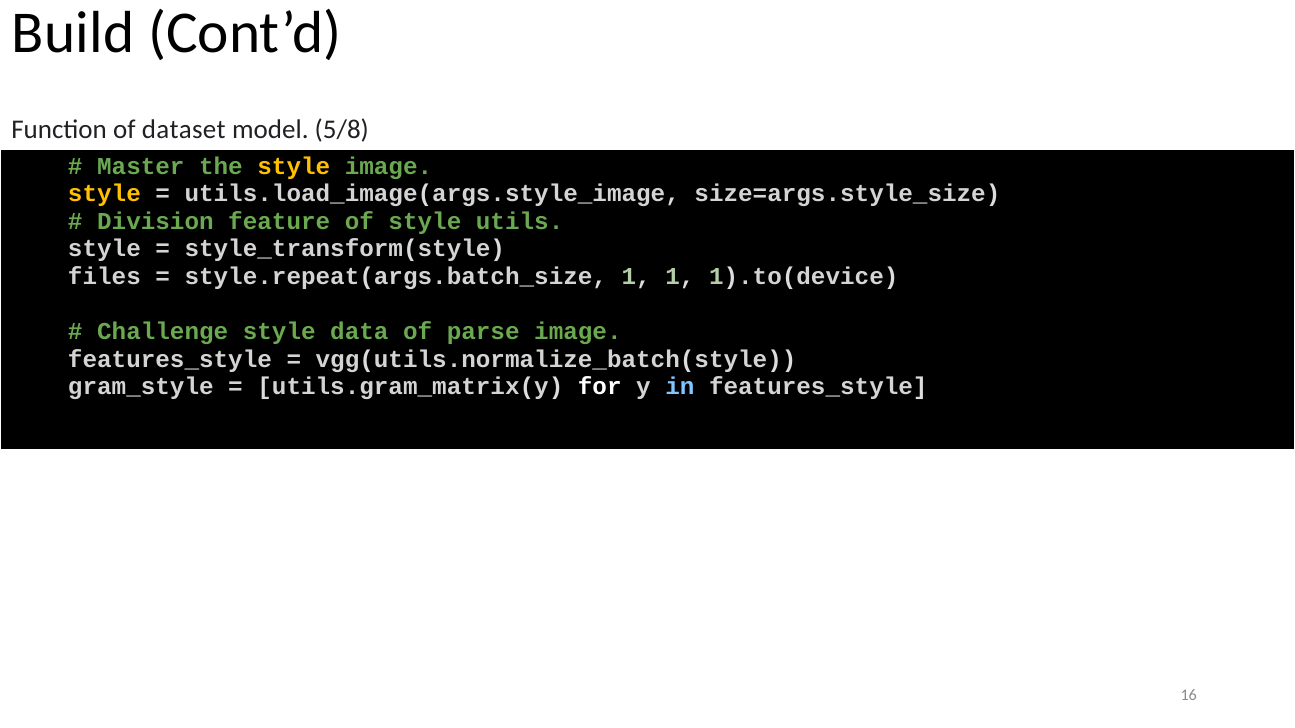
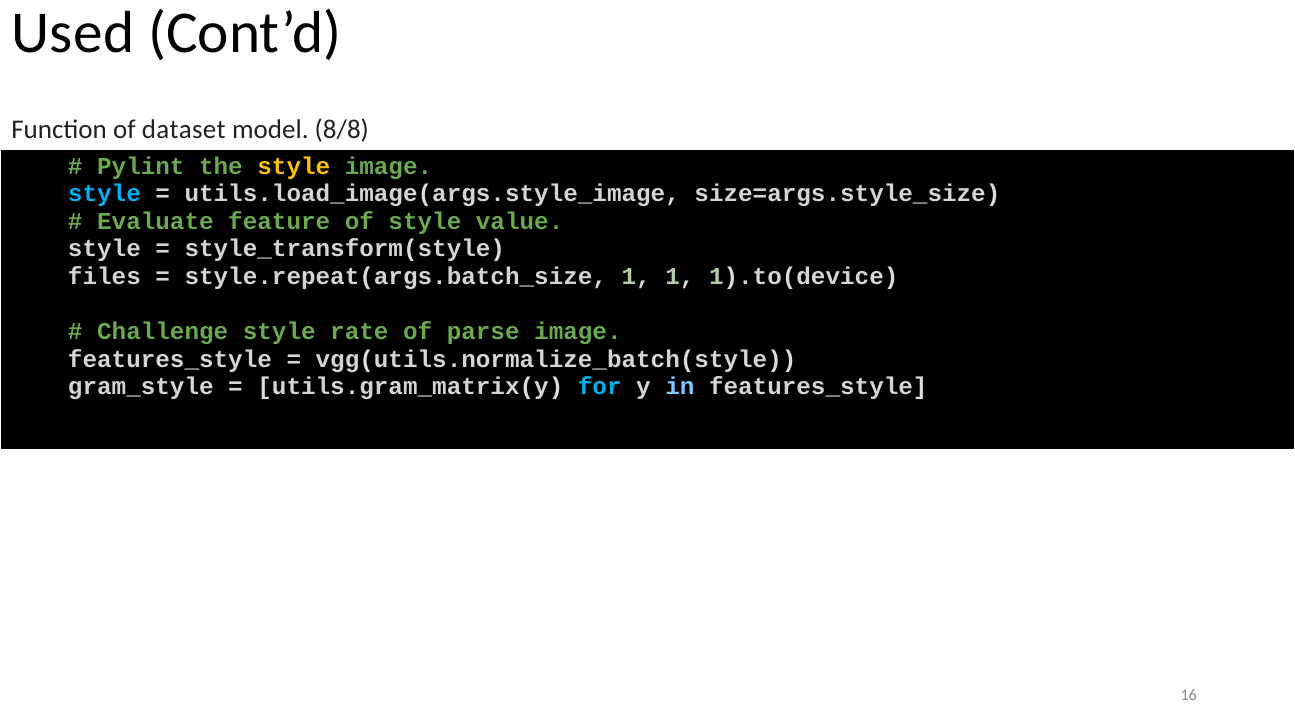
Build: Build -> Used (73, 33)
5/8: 5/8 -> 8/8 (342, 130)
Master: Master -> Pylint (141, 167)
style colour: yellow -> light blue (104, 194)
Division: Division -> Evaluate (155, 222)
utils: utils -> value (520, 222)
data: data -> rate (359, 332)
for colour: white -> light blue (600, 387)
